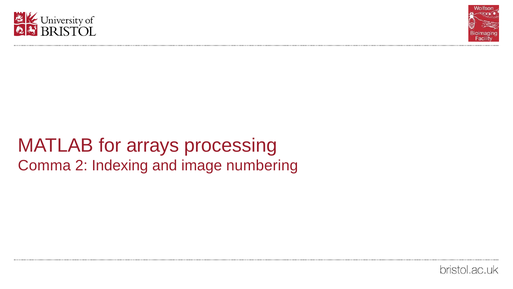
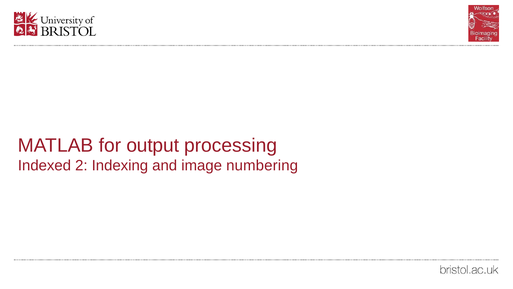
arrays: arrays -> output (153, 145)
Comma: Comma -> Indexed (44, 165)
